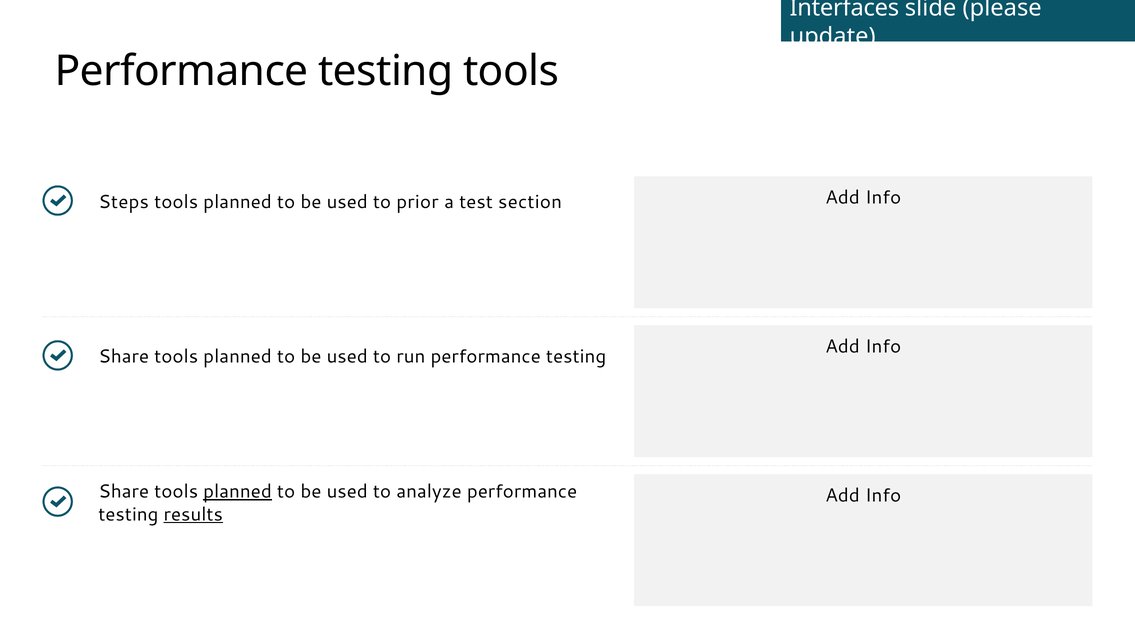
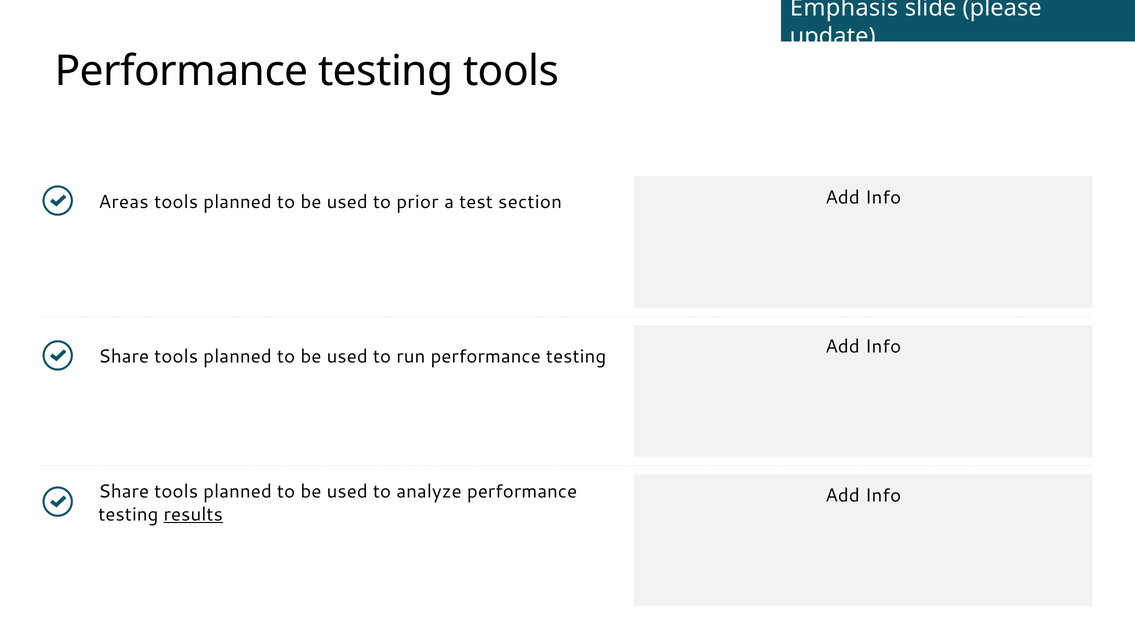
Interfaces: Interfaces -> Emphasis (844, 8)
Steps: Steps -> Areas (124, 202)
planned underline: present -> none (238, 492)
